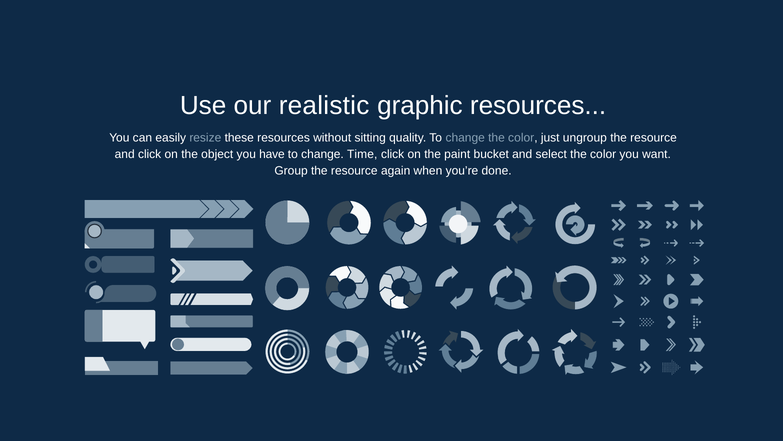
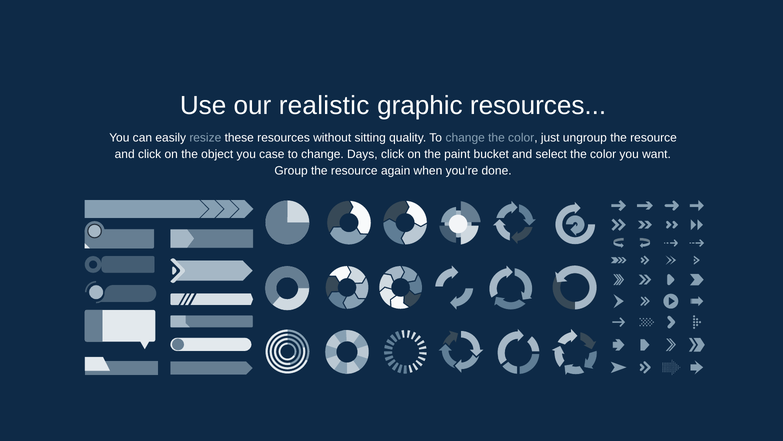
have: have -> case (272, 154)
Time: Time -> Days (362, 154)
